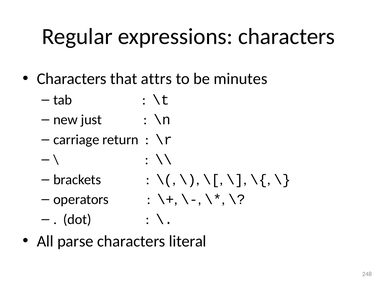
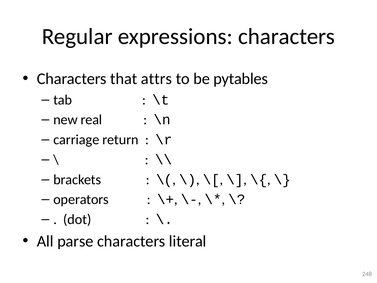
minutes: minutes -> pytables (241, 79)
just: just -> real (91, 120)
